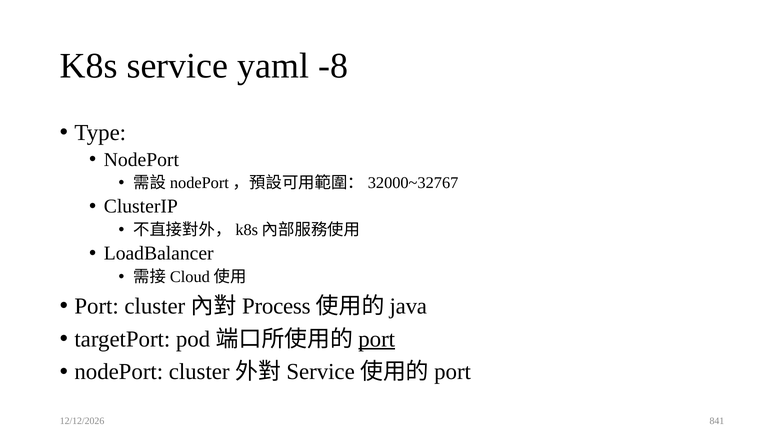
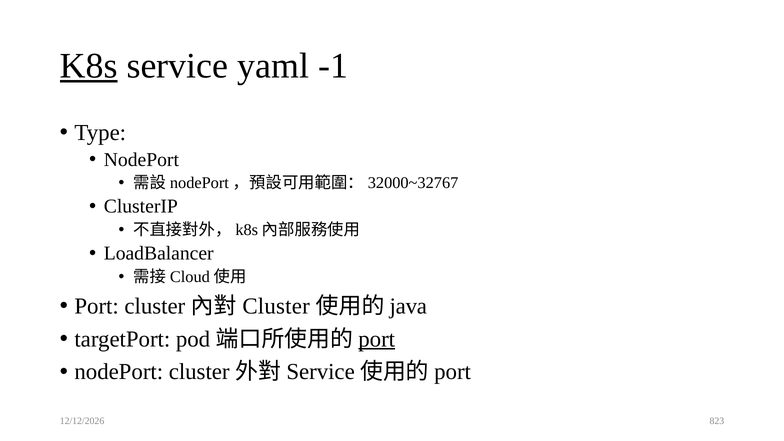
K8s underline: none -> present (89, 66)
-8: -8 -> -1 (333, 66)
Process: Process -> Cluster (276, 306)
841: 841 -> 823 (717, 421)
